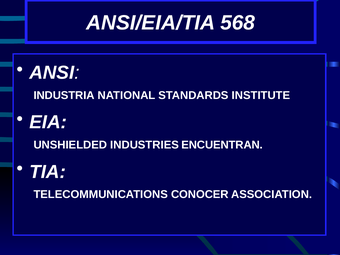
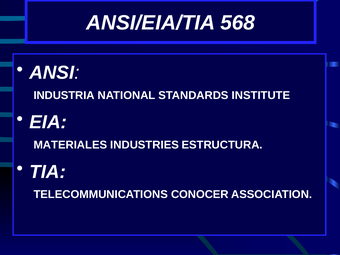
UNSHIELDED: UNSHIELDED -> MATERIALES (70, 145)
ENCUENTRAN: ENCUENTRAN -> ESTRUCTURA (222, 145)
